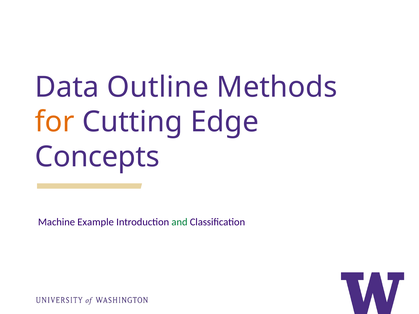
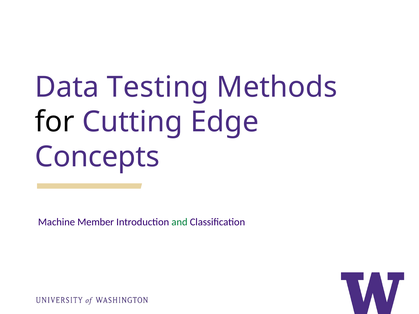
Outline: Outline -> Testing (158, 87)
for colour: orange -> black (55, 122)
Example: Example -> Member (96, 222)
